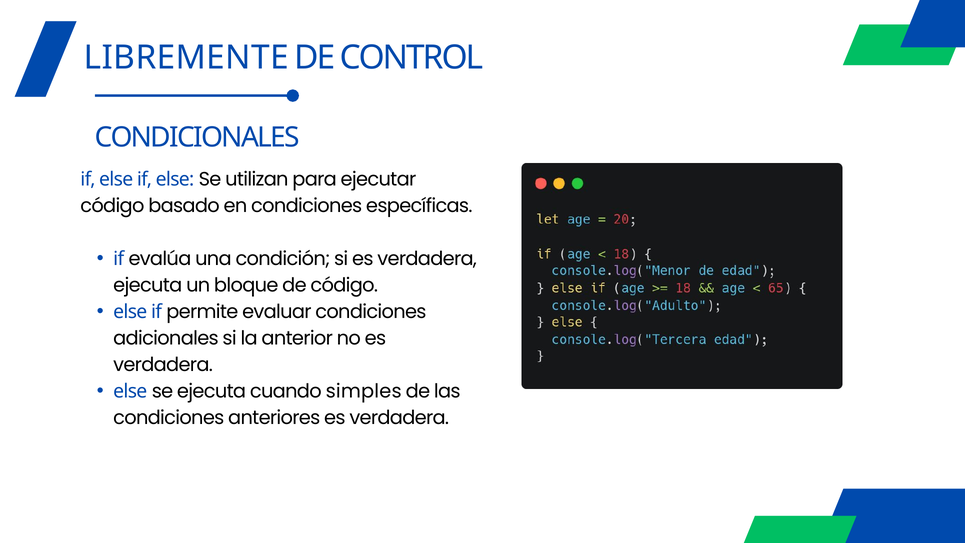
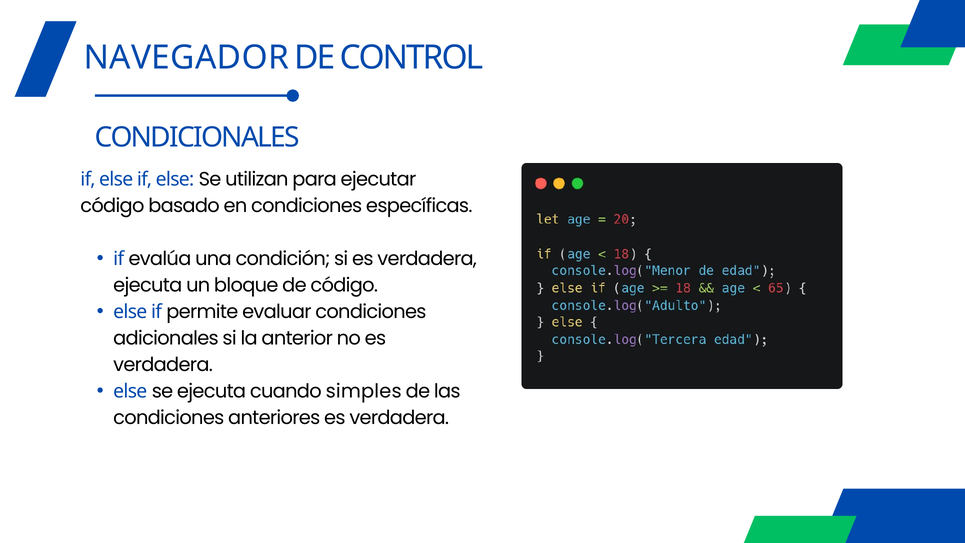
LIBREMENTE: LIBREMENTE -> NAVEGADOR (186, 58)
